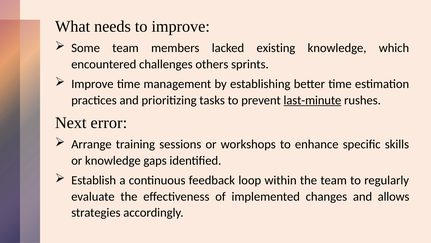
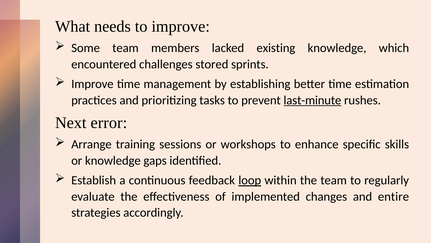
others: others -> stored (212, 64)
loop underline: none -> present (250, 180)
allows: allows -> entire (393, 196)
